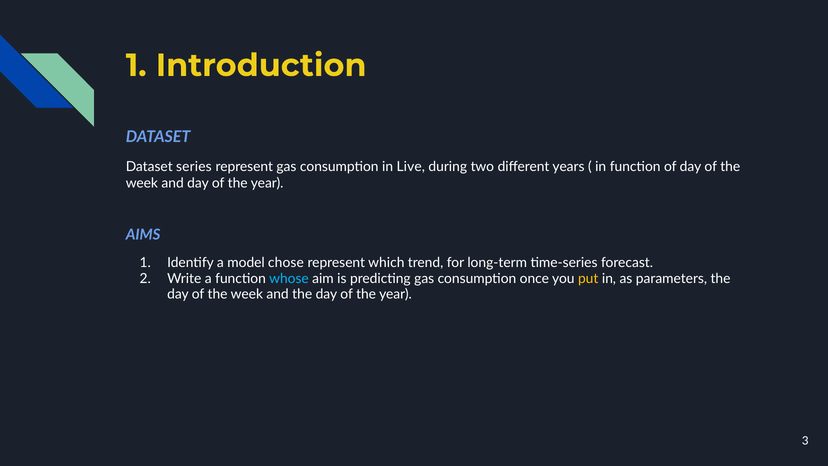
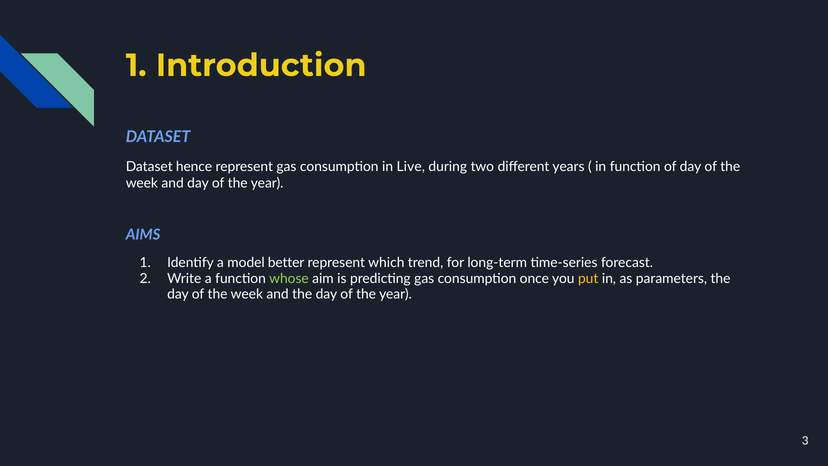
series: series -> hence (194, 167)
chose: chose -> better (286, 263)
whose colour: light blue -> light green (289, 279)
